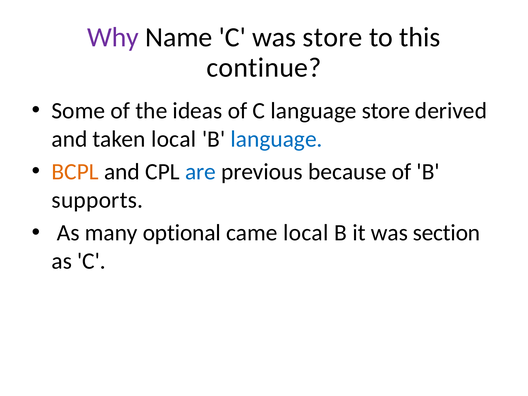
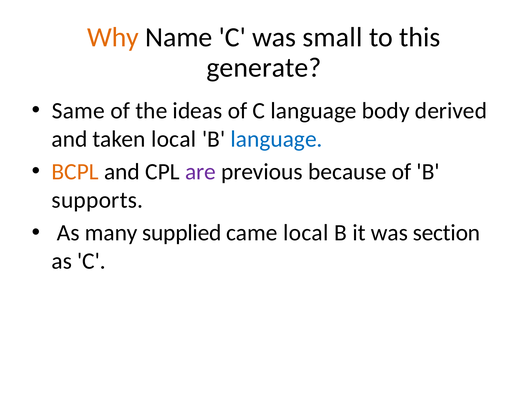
Why colour: purple -> orange (113, 37)
was store: store -> small (332, 37)
continue: continue -> generate (264, 68)
Some: Some -> Same (78, 111)
language store: store -> body (386, 111)
are colour: blue -> purple (200, 172)
optional: optional -> supplied (182, 233)
